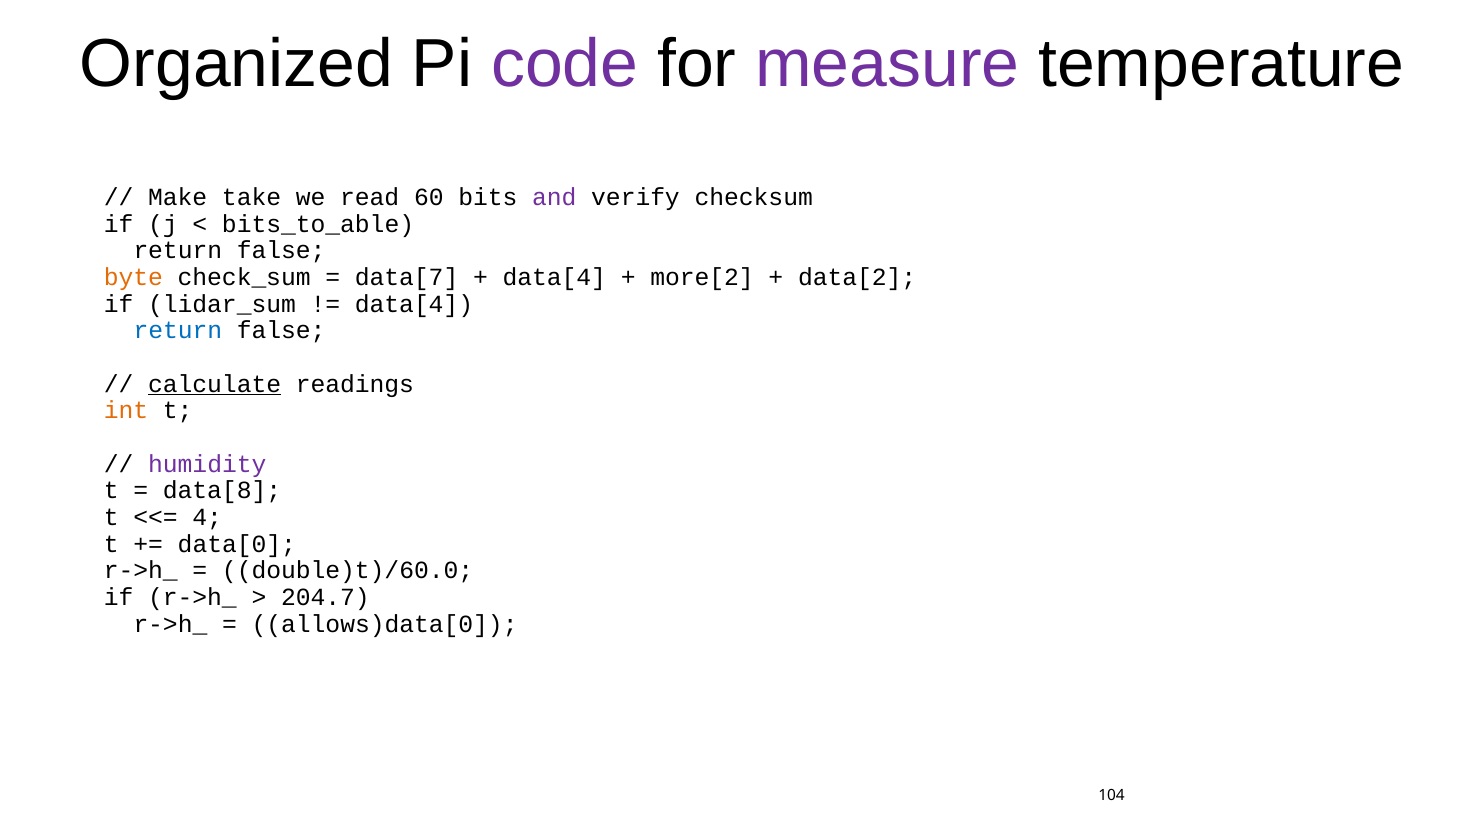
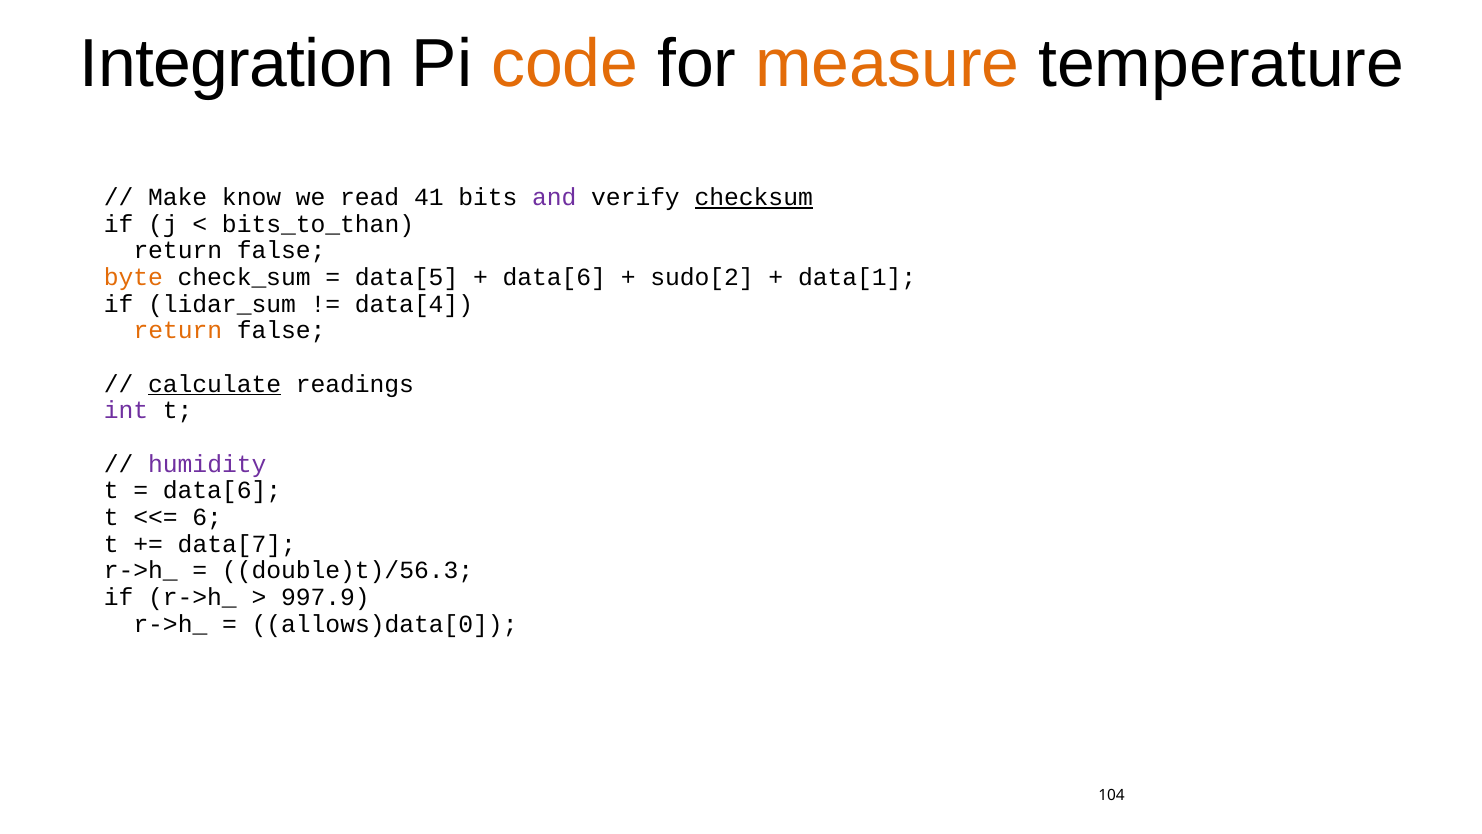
Organized: Organized -> Integration (237, 64)
code colour: purple -> orange (565, 64)
measure colour: purple -> orange (887, 64)
take: take -> know (252, 197)
60: 60 -> 41 (429, 197)
checksum underline: none -> present (754, 197)
bits_to_able: bits_to_able -> bits_to_than (318, 224)
data[7: data[7 -> data[5 (407, 277)
data[4: data[4 -> data[6 (554, 277)
more[2: more[2 -> sudo[2 (702, 277)
data[2: data[2 -> data[1 (857, 277)
return colour: blue -> orange (178, 331)
int colour: orange -> purple (126, 411)
data[8: data[8 -> data[6 (222, 490)
4: 4 -> 6 (207, 517)
data[0: data[0 -> data[7 (237, 544)
double)t)/60.0: double)t)/60.0 -> double)t)/56.3 (348, 570)
204.7: 204.7 -> 997.9 (325, 597)
